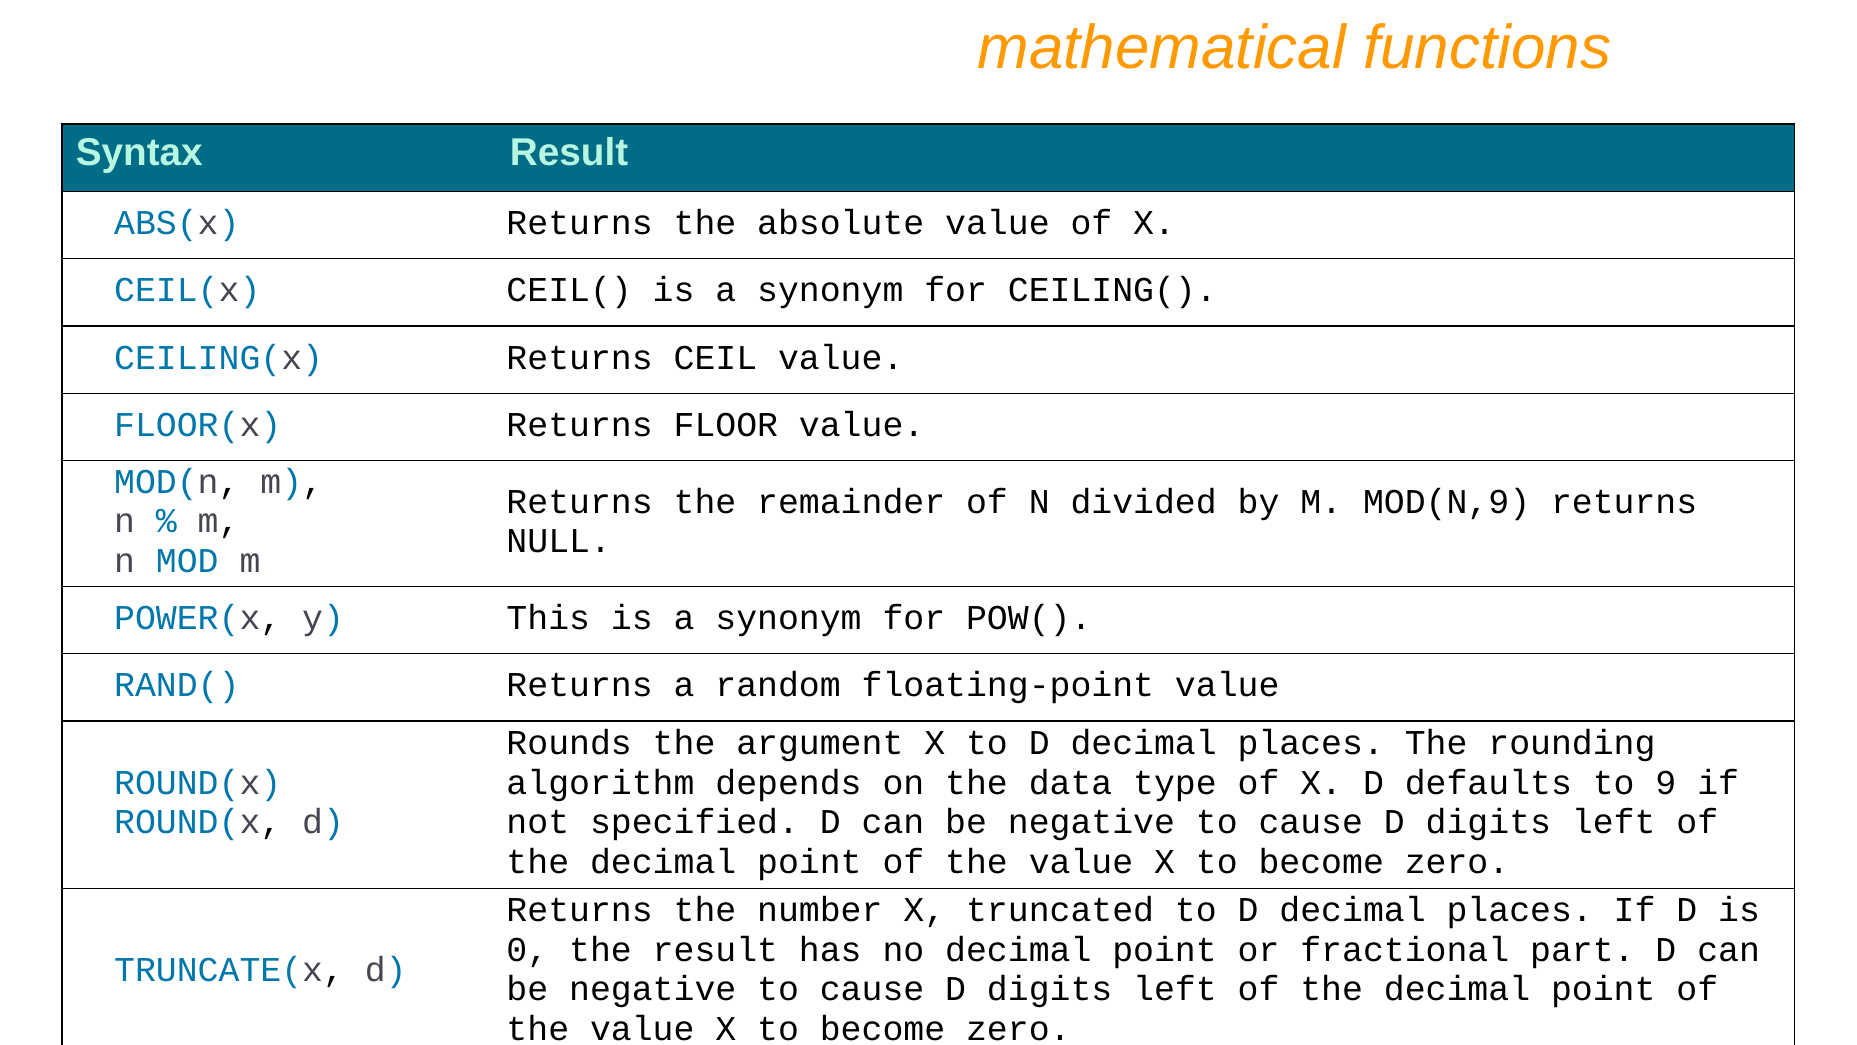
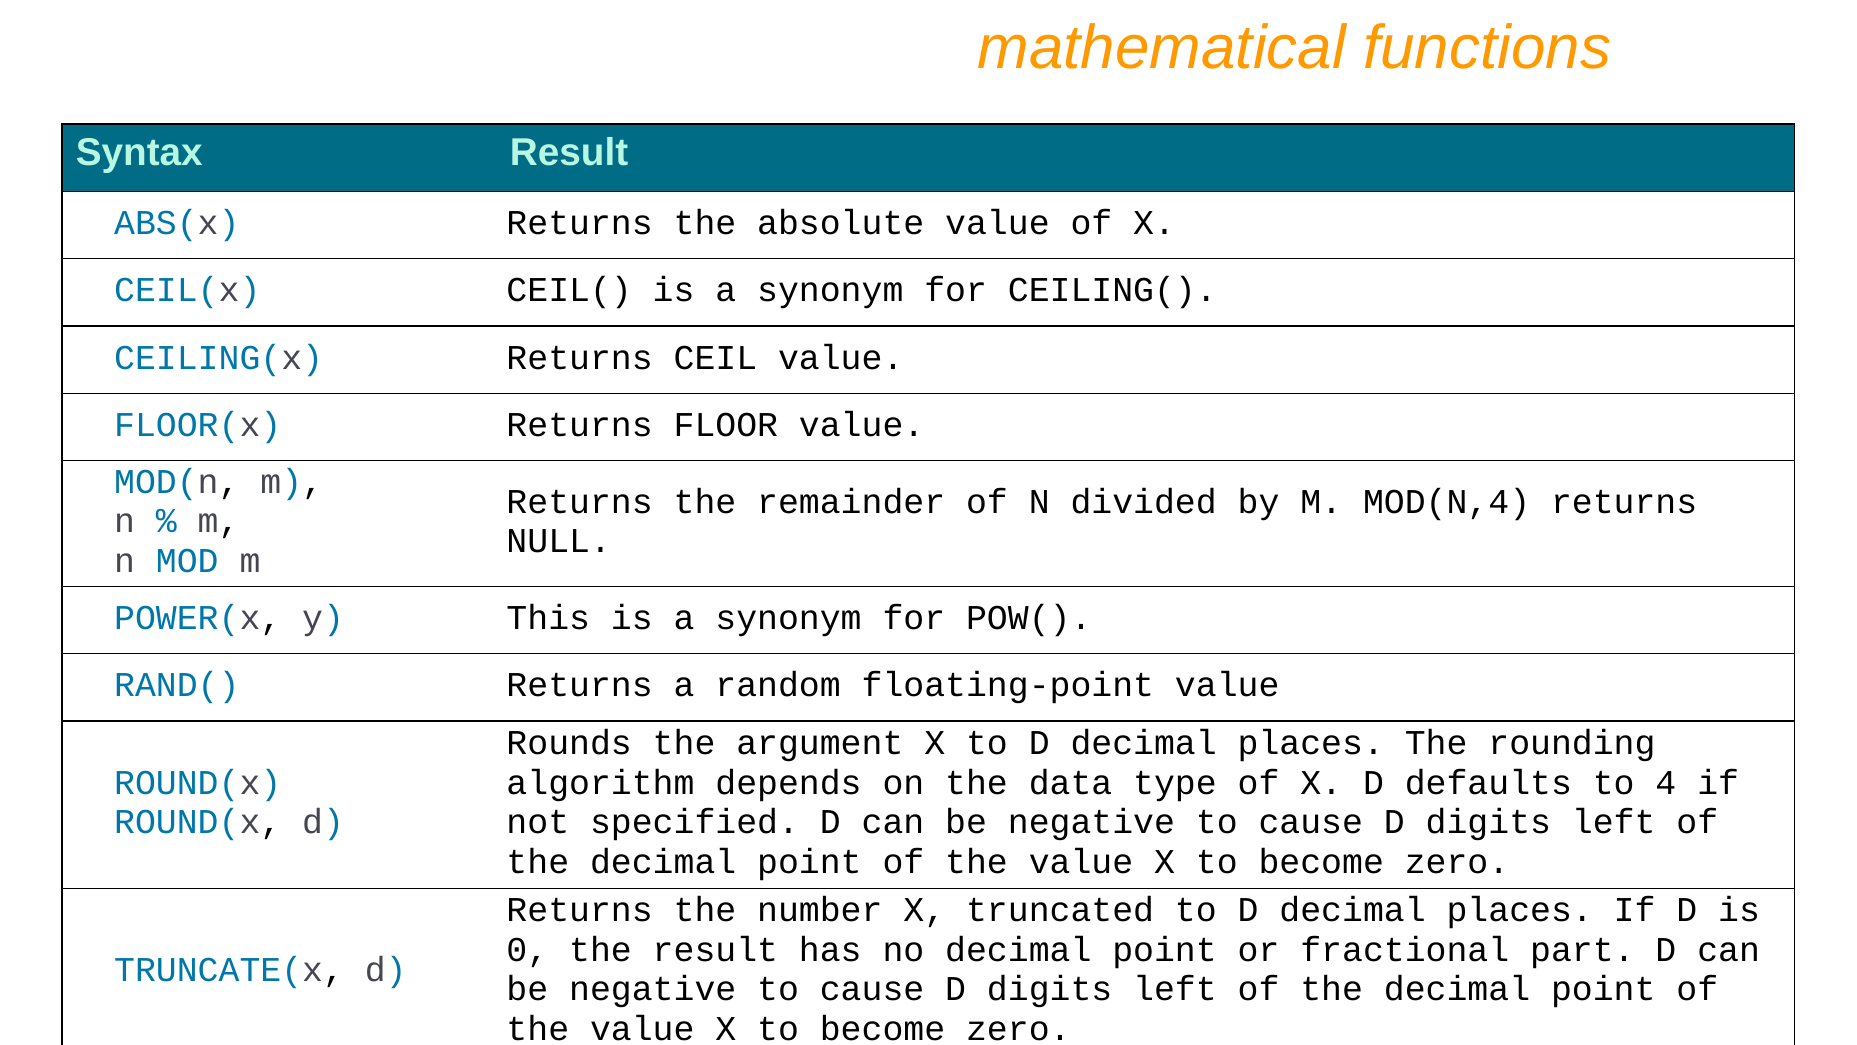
MOD(N,9: MOD(N,9 -> MOD(N,4 (1447, 501)
9: 9 -> 4 (1666, 782)
